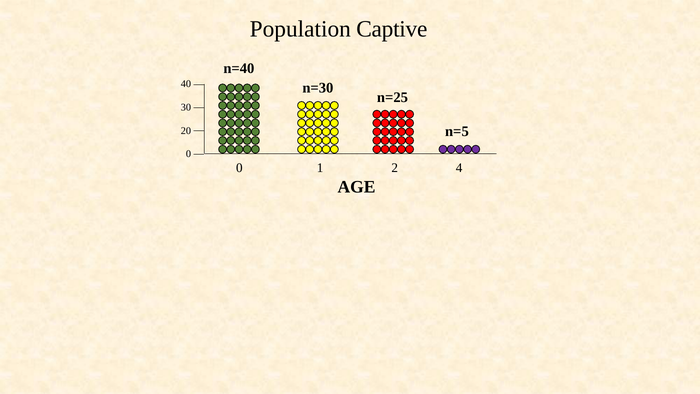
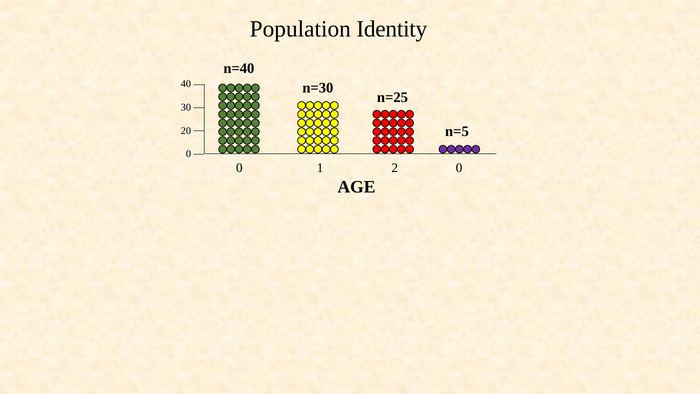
Captive: Captive -> Identity (392, 29)
2 4: 4 -> 0 (459, 168)
